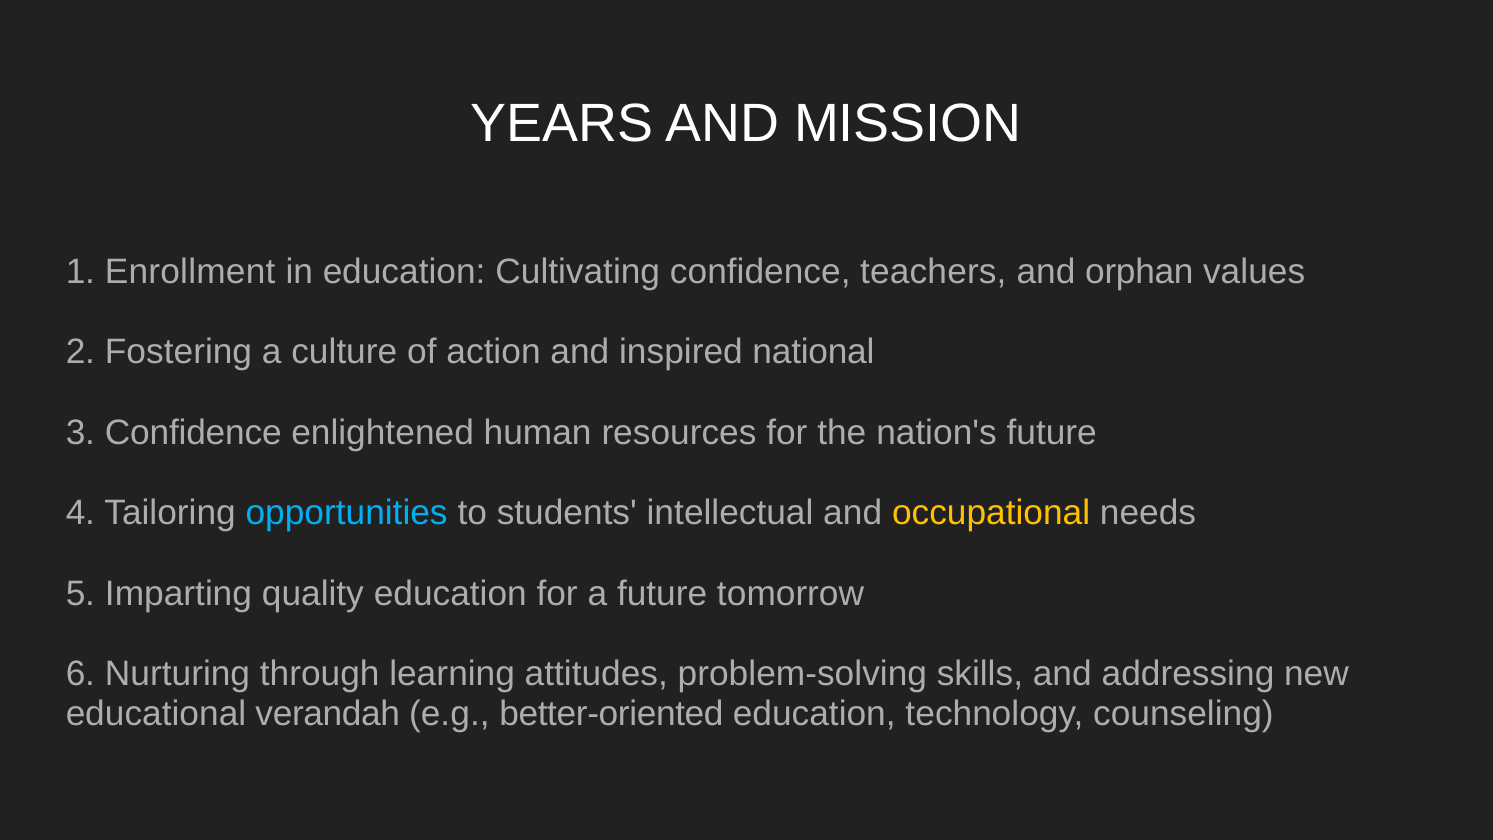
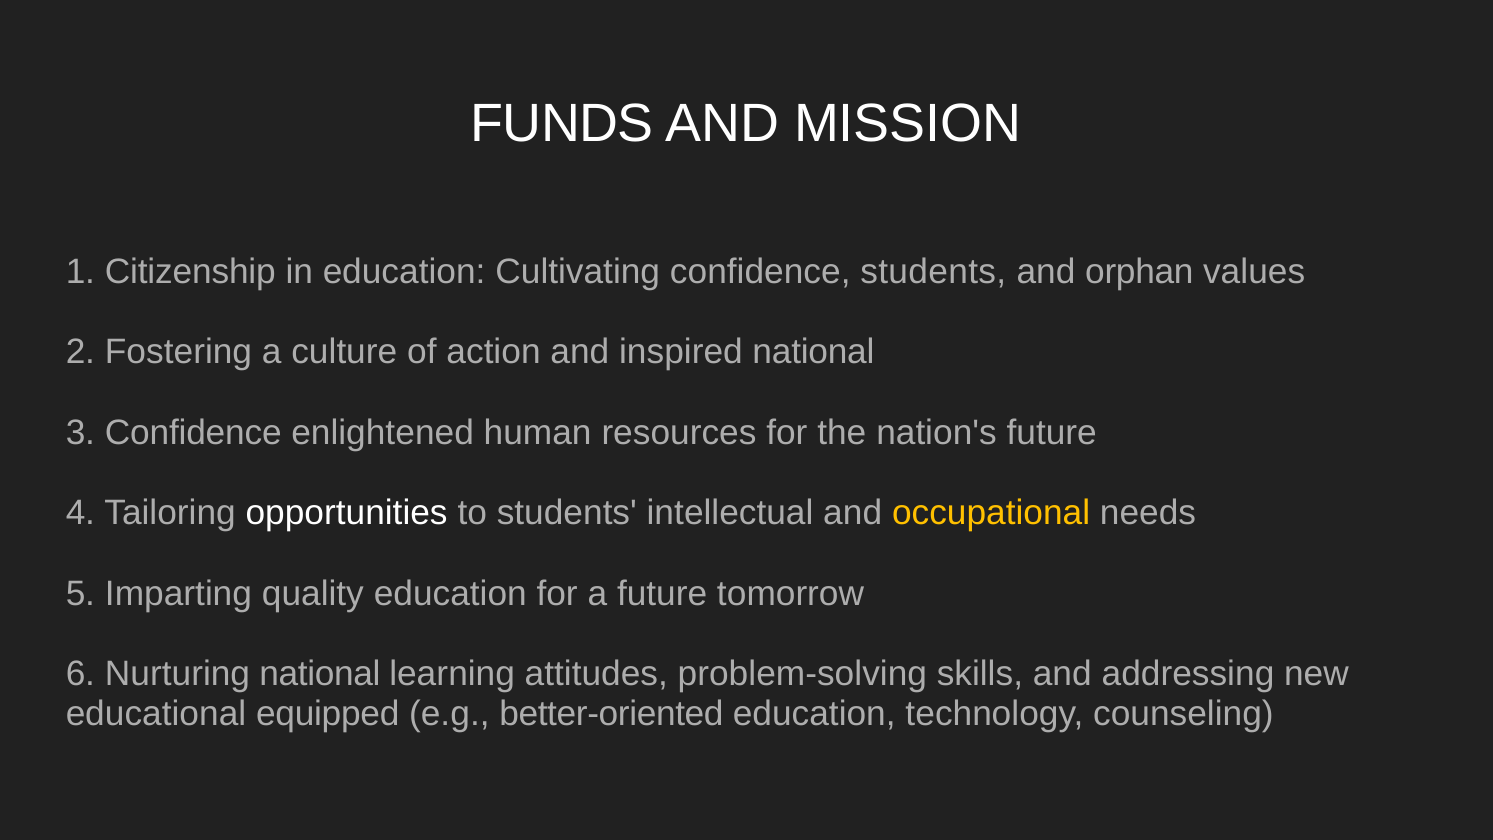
YEARS: YEARS -> FUNDS (562, 124)
Enrollment: Enrollment -> Citizenship (190, 272)
confidence teachers: teachers -> students (933, 272)
opportunities colour: light blue -> white (347, 513)
Nurturing through: through -> national (320, 674)
verandah: verandah -> equipped (328, 714)
